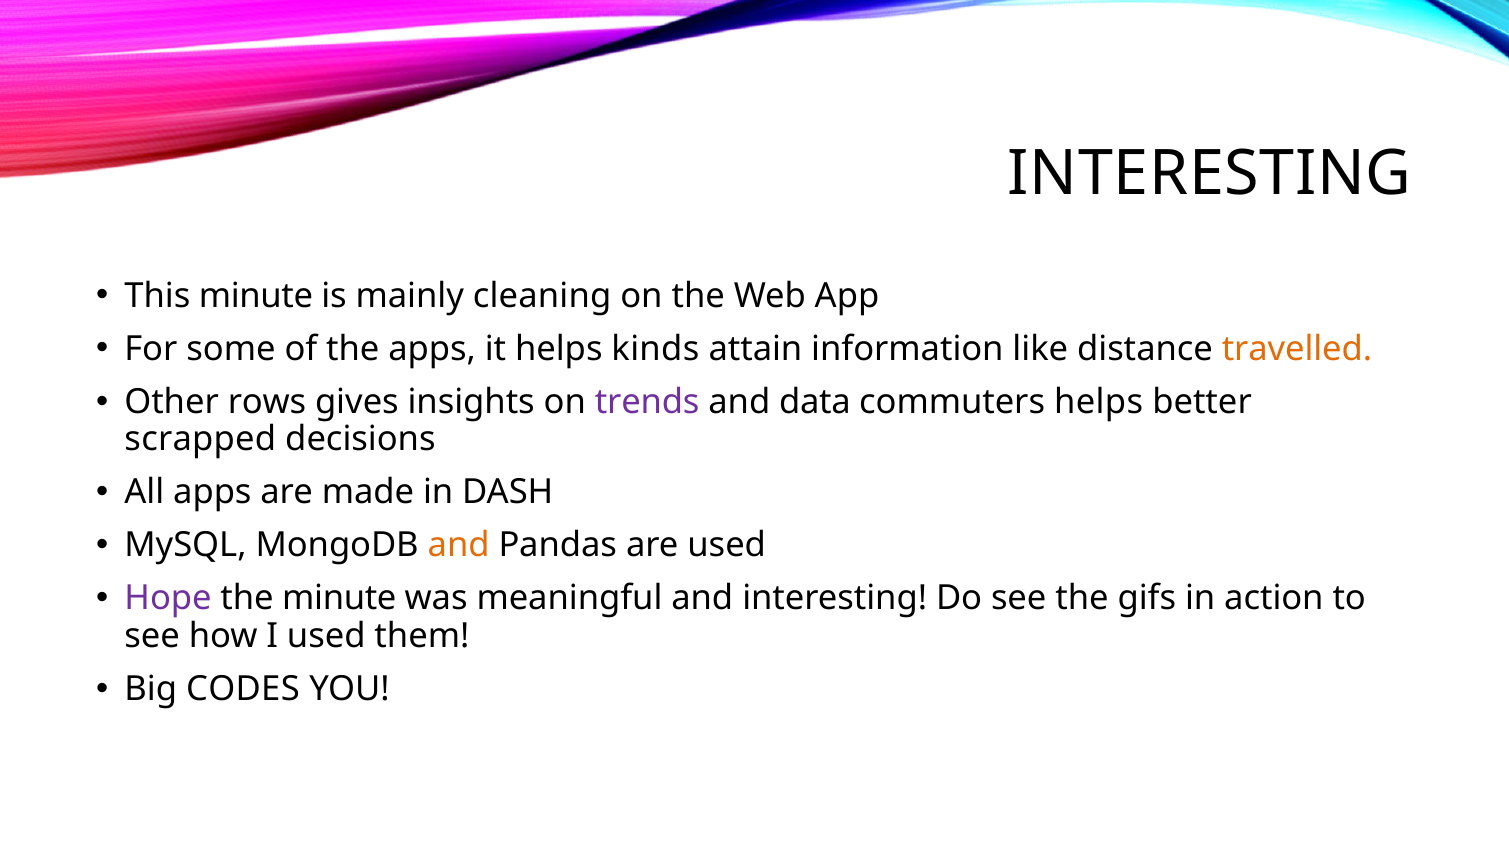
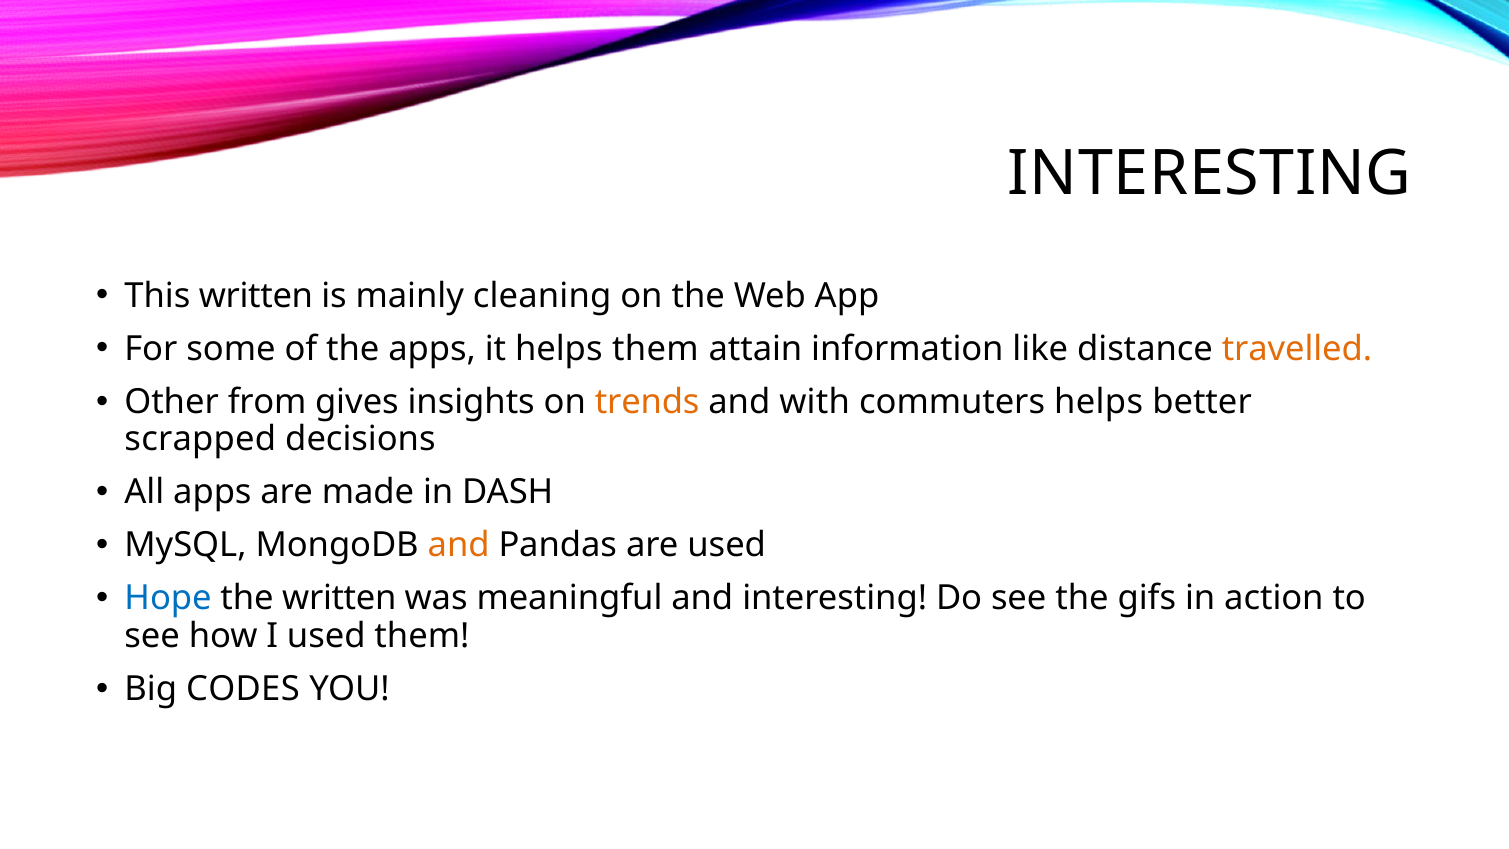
This minute: minute -> written (256, 296)
helps kinds: kinds -> them (655, 349)
rows: rows -> from (267, 402)
trends colour: purple -> orange (647, 402)
data: data -> with (815, 402)
Hope colour: purple -> blue (168, 598)
the minute: minute -> written (339, 598)
